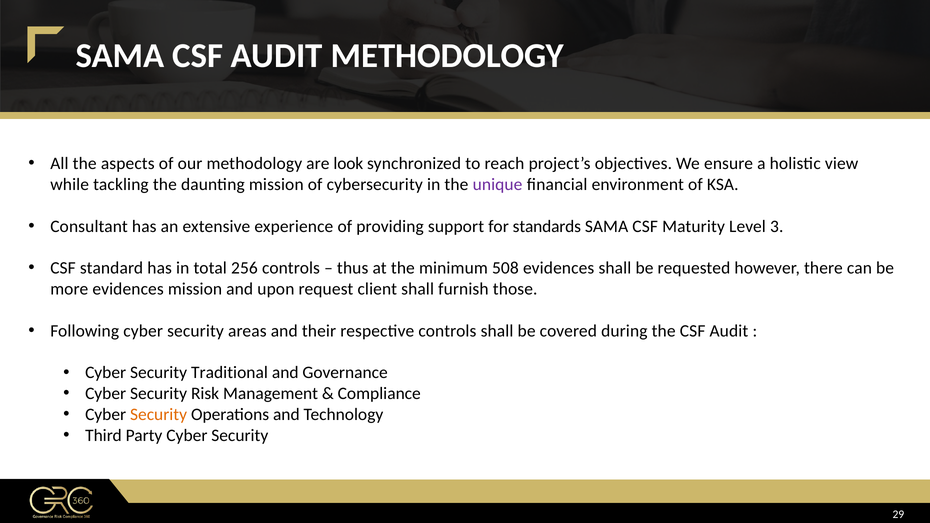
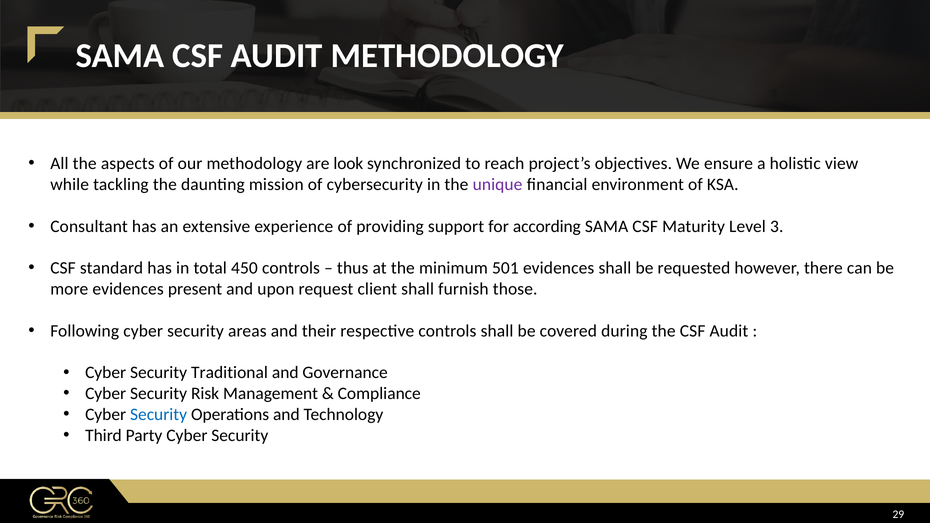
standards: standards -> according (547, 226)
256: 256 -> 450 (244, 268)
508: 508 -> 501 (505, 268)
evidences mission: mission -> present (195, 289)
Security colour: orange -> blue (159, 415)
